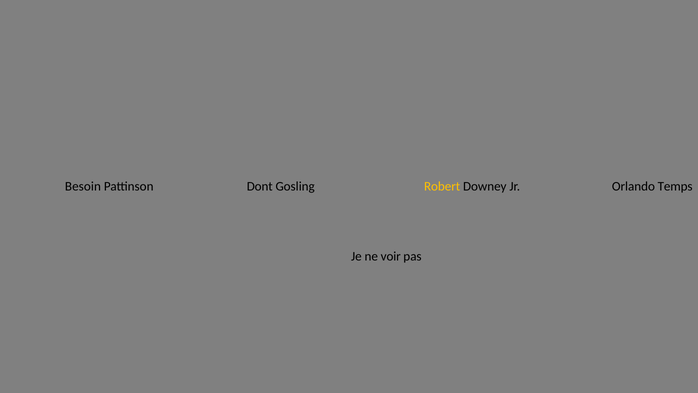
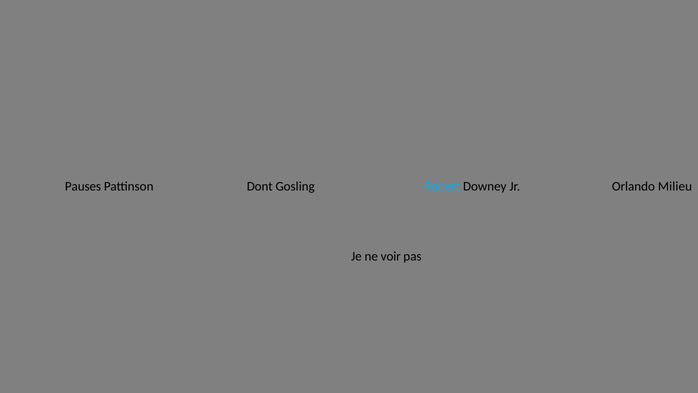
Besoin: Besoin -> Pauses (83, 186)
Robert colour: yellow -> light blue (442, 186)
Temps: Temps -> Milieu (675, 186)
